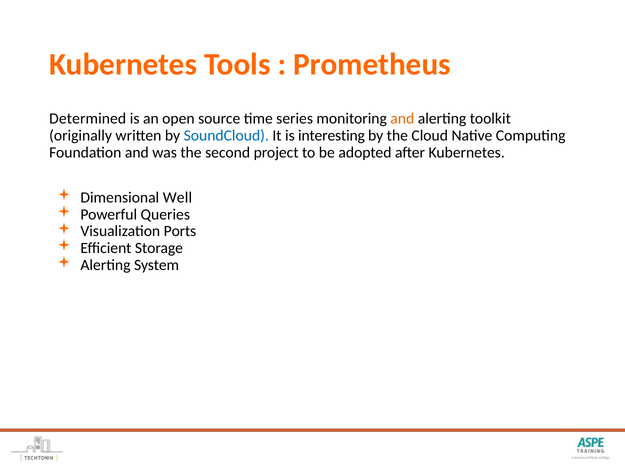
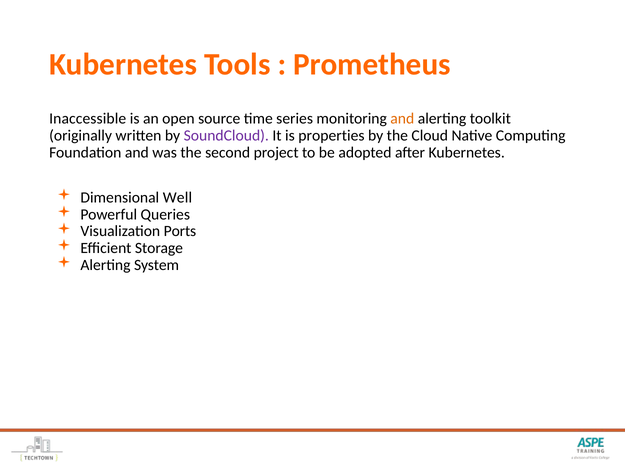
Determined: Determined -> Inaccessible (88, 119)
SoundCloud colour: blue -> purple (226, 136)
interesting: interesting -> properties (331, 136)
